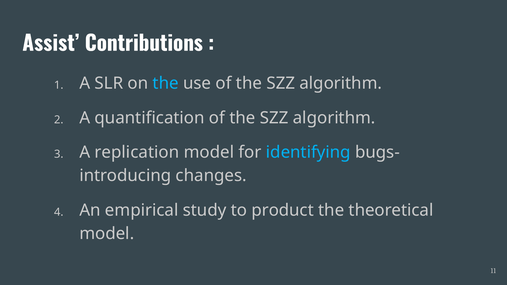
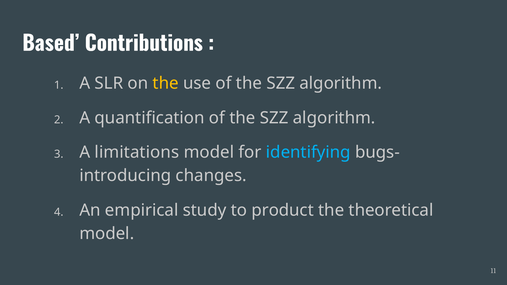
Assist: Assist -> Based (51, 44)
the colour: light blue -> yellow (166, 83)
replication: replication -> limitations (137, 152)
